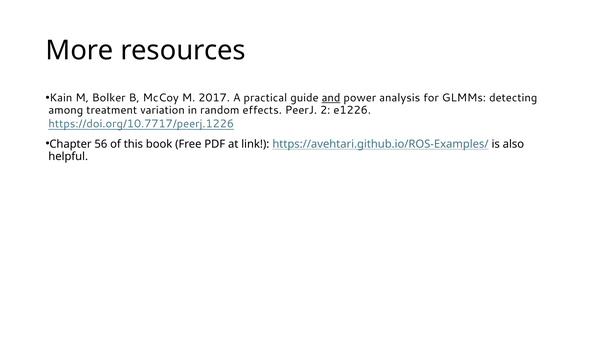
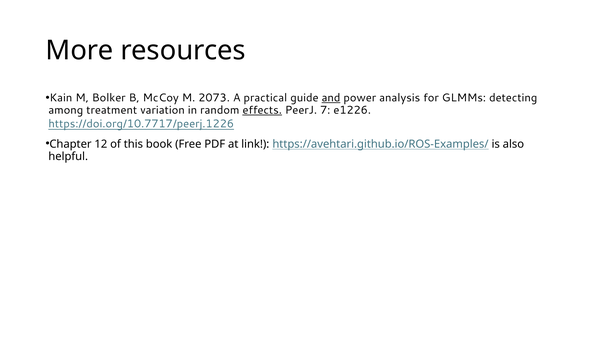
2017: 2017 -> 2073 (214, 98)
effects underline: none -> present (262, 110)
2: 2 -> 7 (325, 110)
56: 56 -> 12 (101, 144)
